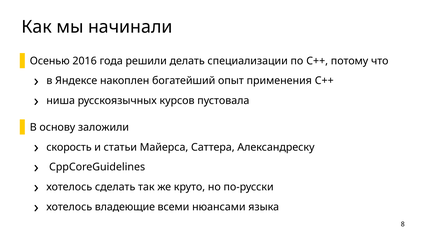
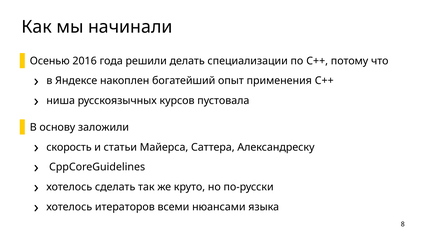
владеющие: владеющие -> итераторов (125, 207)
